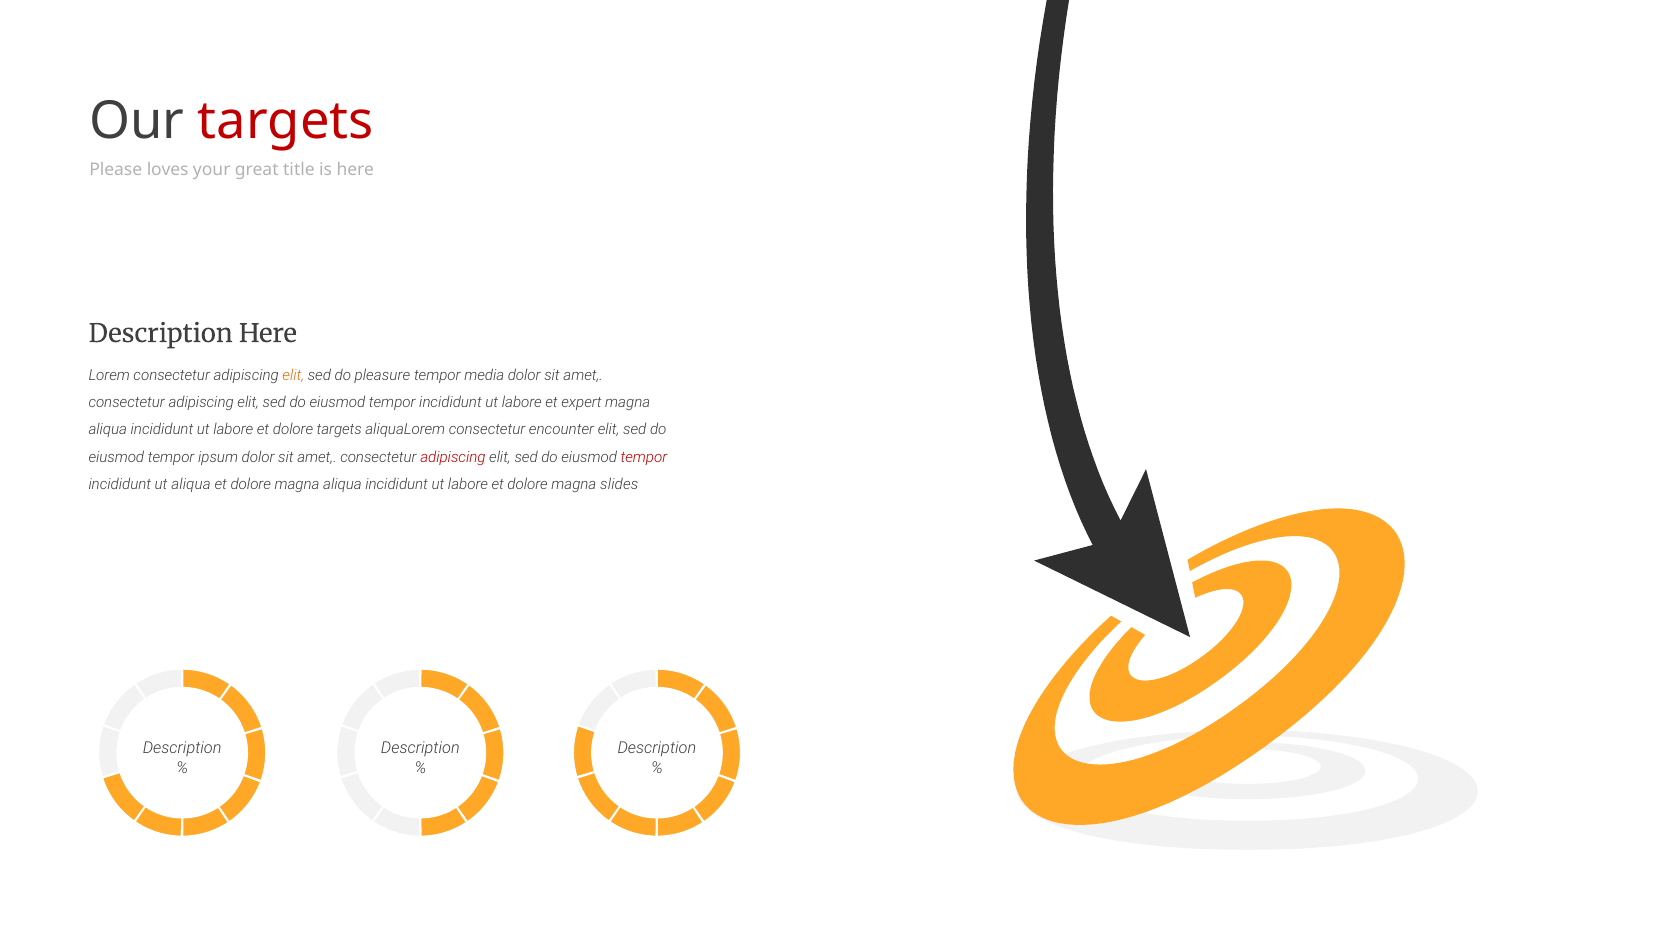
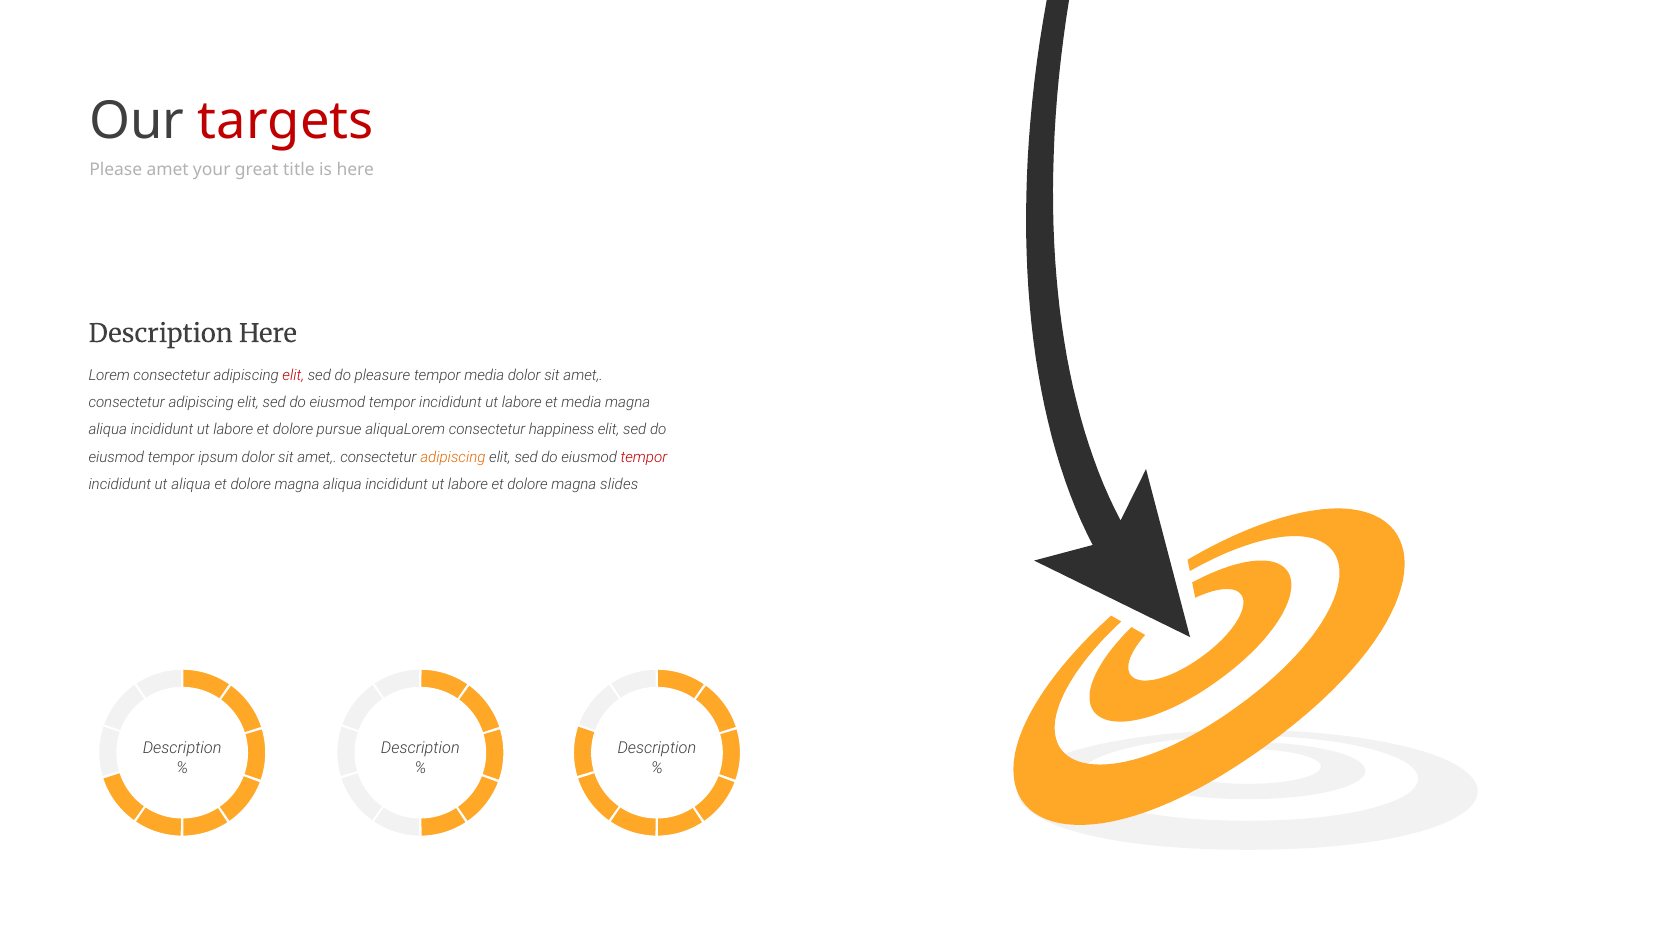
Please loves: loves -> amet (168, 170)
elit colour: orange -> red (293, 375)
et expert: expert -> media (581, 403)
dolore targets: targets -> pursue (339, 430)
encounter: encounter -> happiness (562, 430)
adipiscing colour: red -> orange (453, 457)
